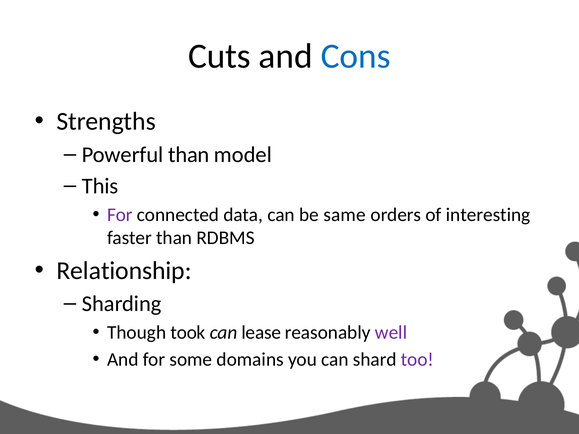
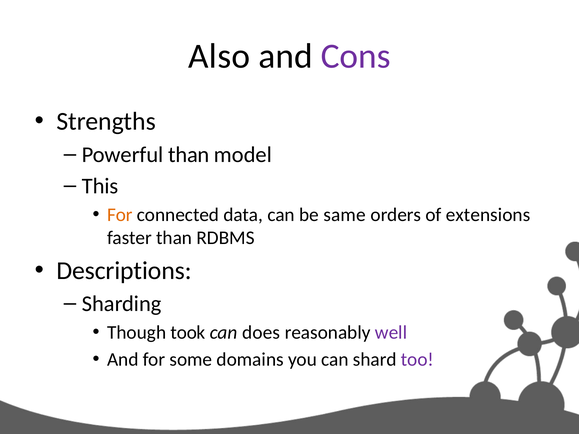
Cuts: Cuts -> Also (219, 56)
Cons colour: blue -> purple (356, 56)
For colour: purple -> orange (120, 215)
interesting: interesting -> extensions (488, 215)
Relationship: Relationship -> Descriptions (124, 271)
lease: lease -> does (261, 333)
